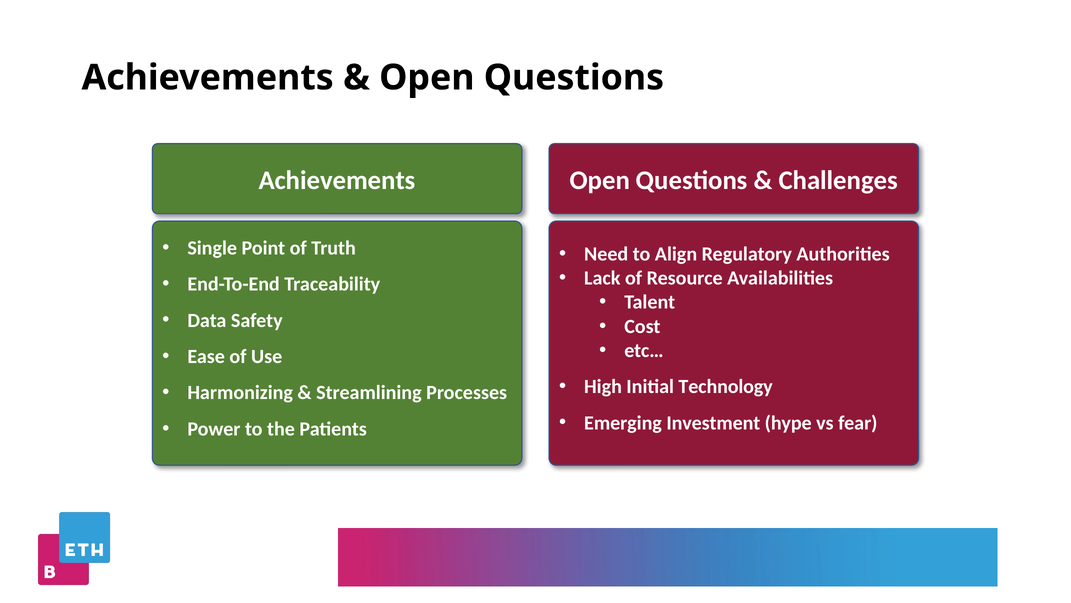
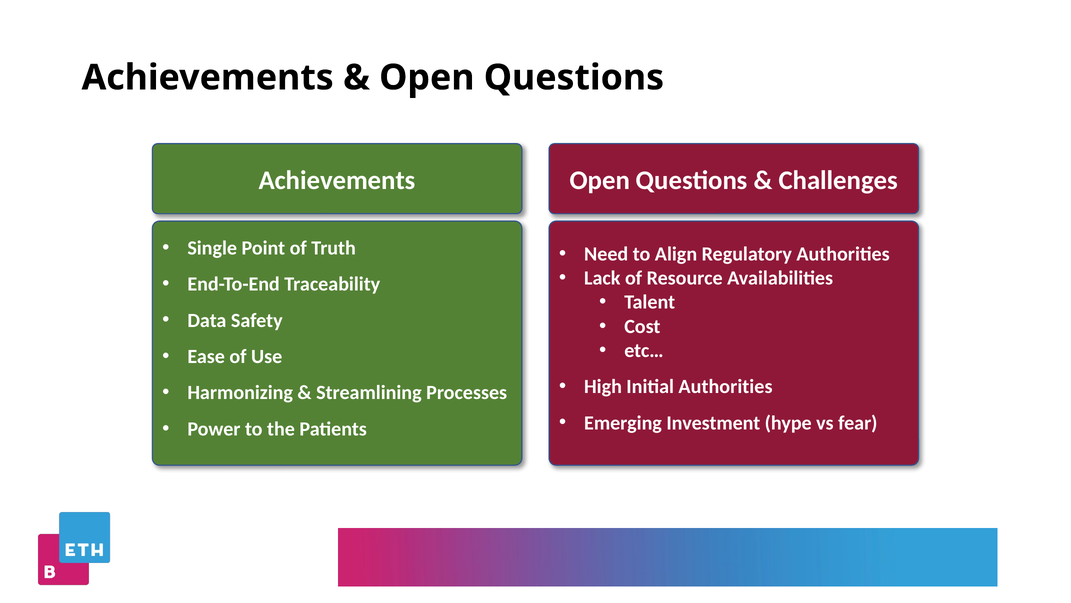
Initial Technology: Technology -> Authorities (725, 386)
